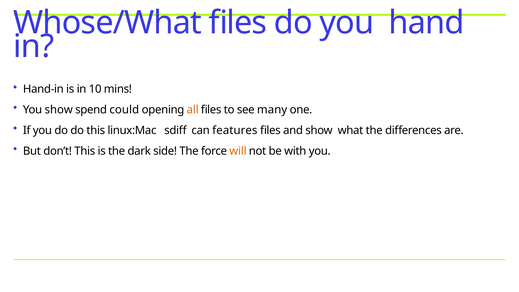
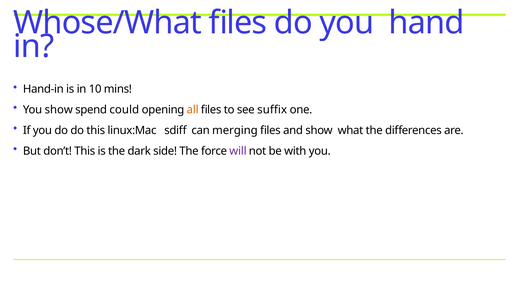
many: many -> suffix (272, 110)
features: features -> merging (235, 130)
will colour: orange -> purple (238, 151)
